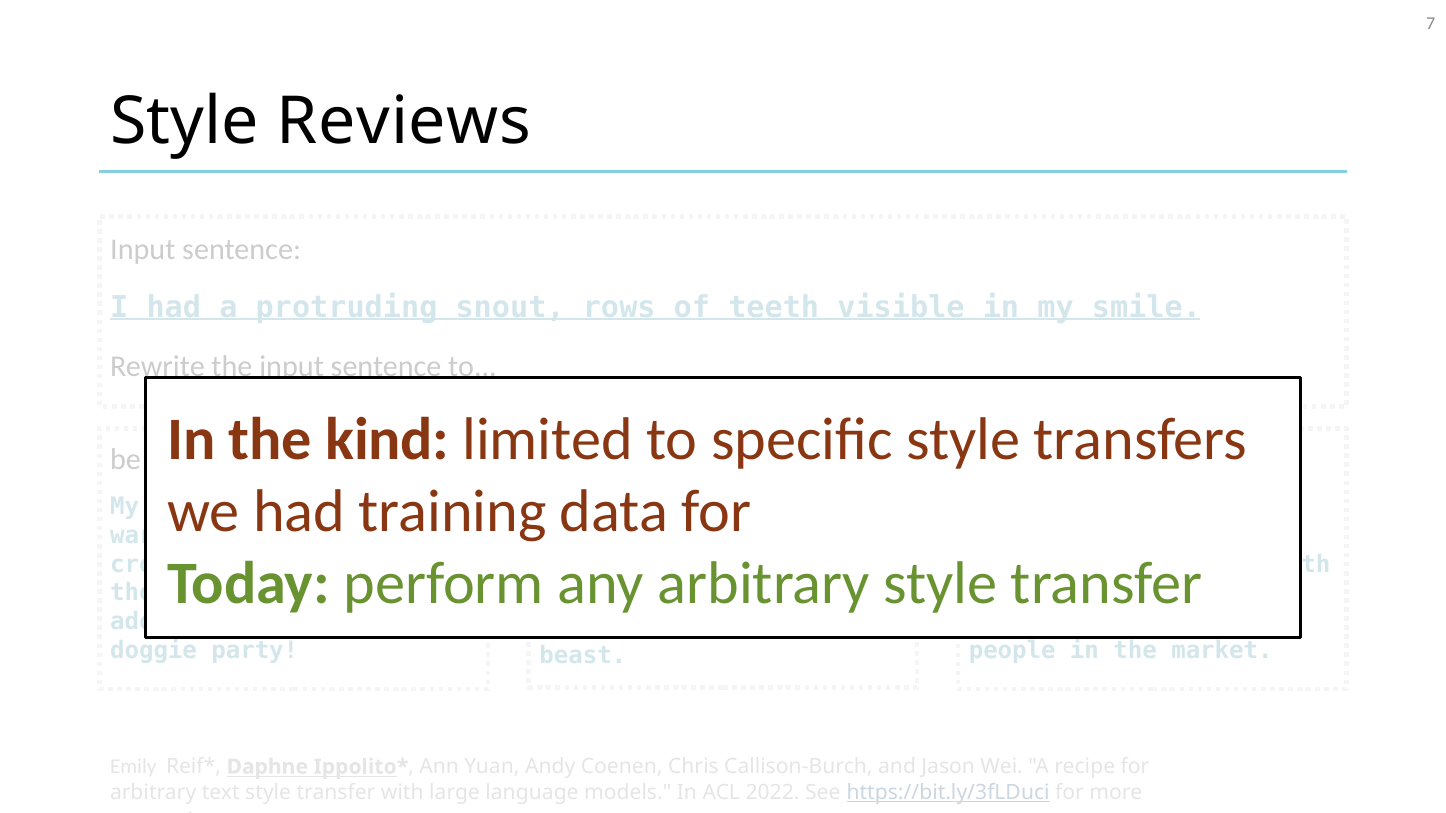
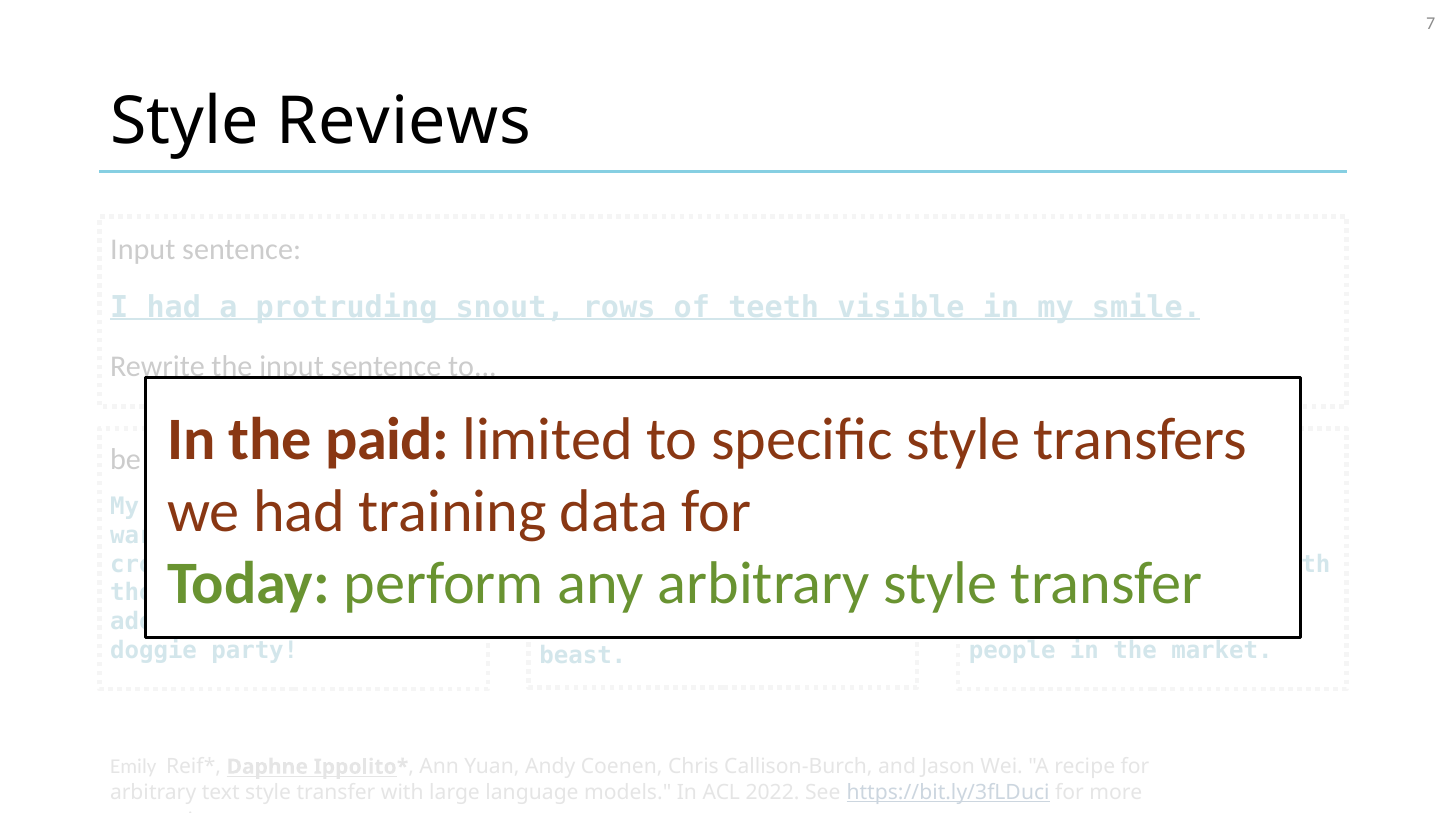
kind: kind -> paid (388, 440)
